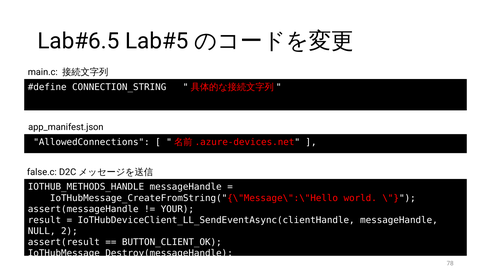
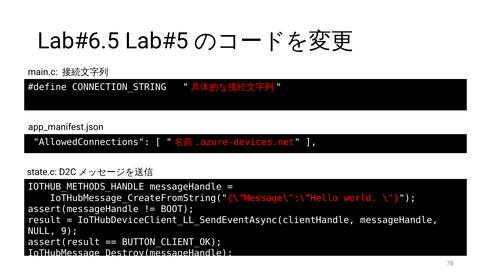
false.c: false.c -> state.c (42, 172)
YOUR: YOUR -> BOOT (177, 209)
2: 2 -> 9 (69, 231)
